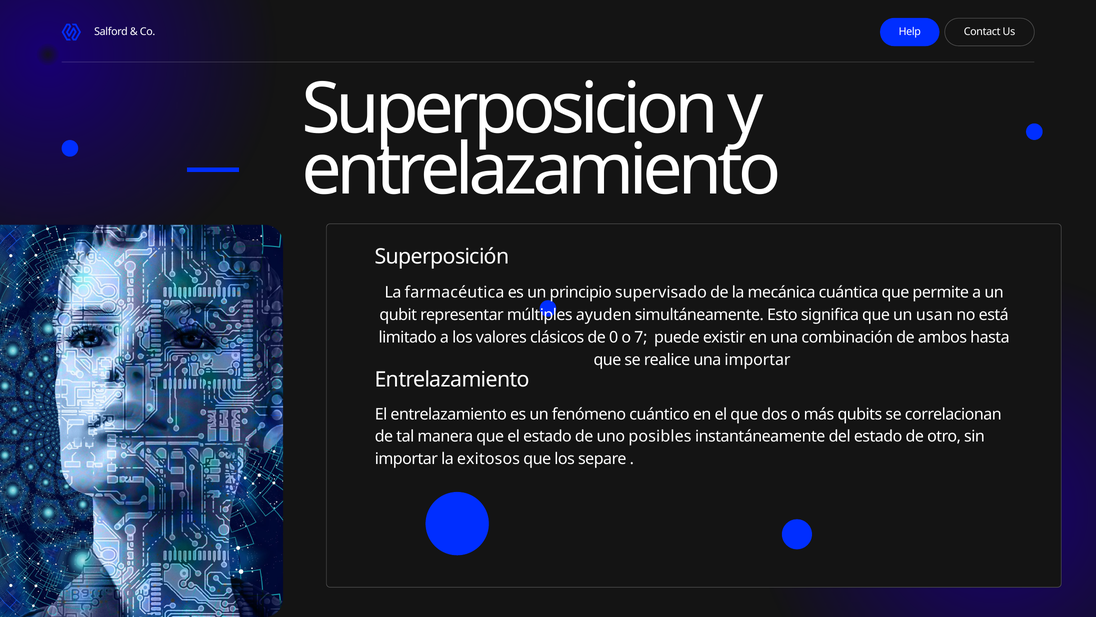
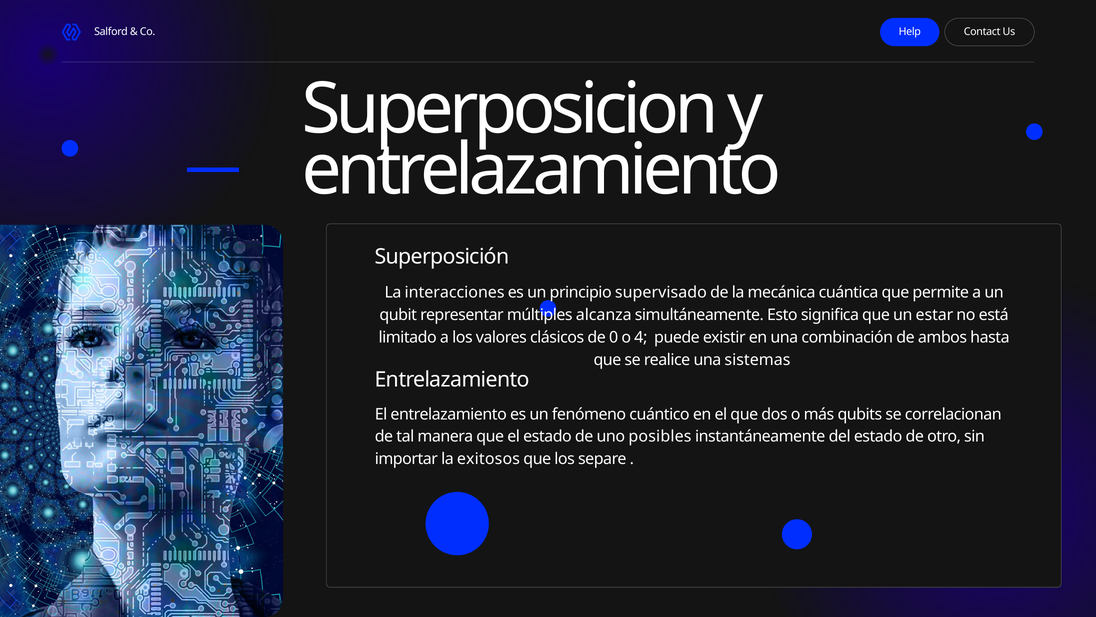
farmacéutica: farmacéutica -> interacciones (455, 292)
ayuden: ayuden -> alcanza (604, 315)
usan: usan -> estar (934, 315)
7: 7 -> 4 (641, 337)
una importar: importar -> sistemas (757, 360)
